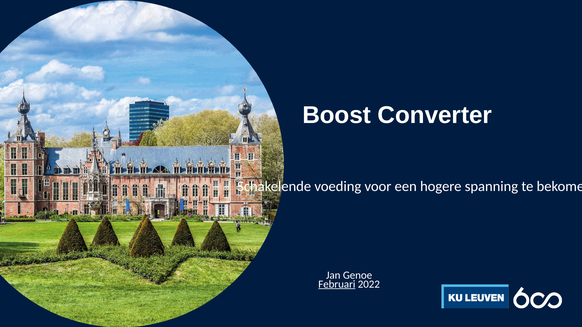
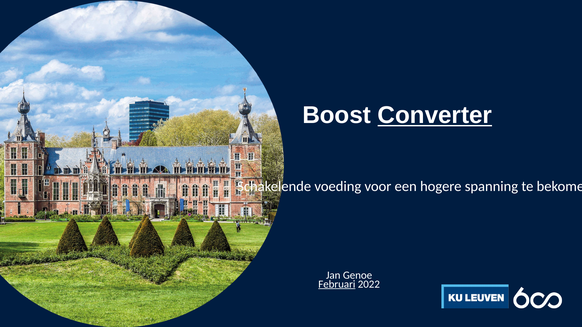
Converter underline: none -> present (435, 115)
